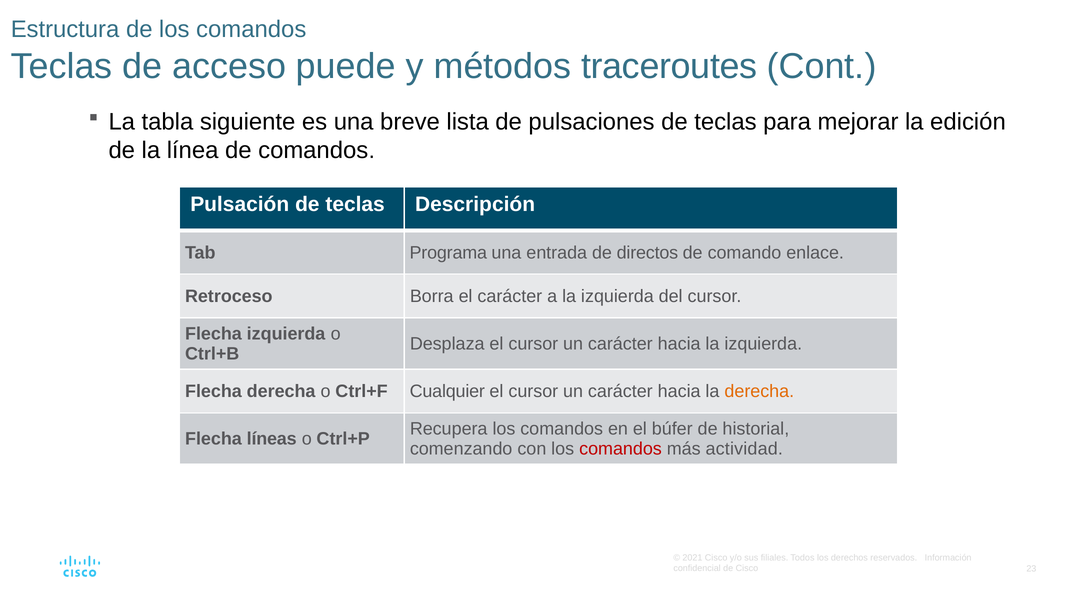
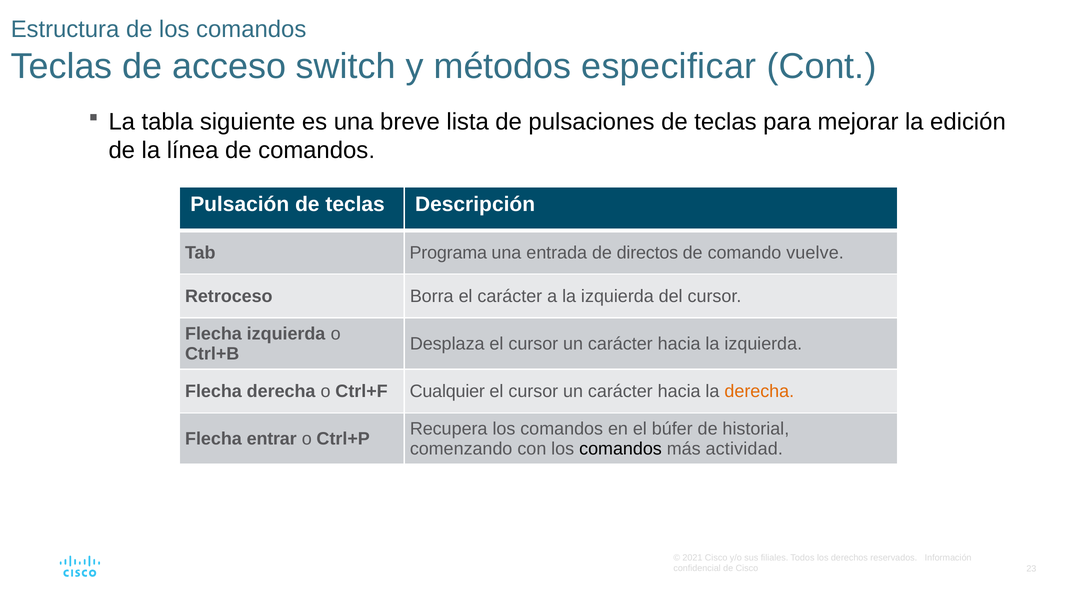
puede: puede -> switch (346, 66)
traceroutes: traceroutes -> especificar (669, 66)
enlace: enlace -> vuelve (815, 253)
líneas: líneas -> entrar (272, 439)
comandos colour: red -> black (620, 449)
